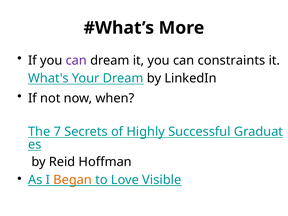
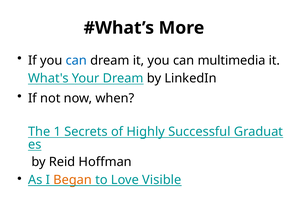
can colour: purple -> blue (76, 60)
constraints: constraints -> multimedia (232, 60)
7: 7 -> 1 (57, 132)
